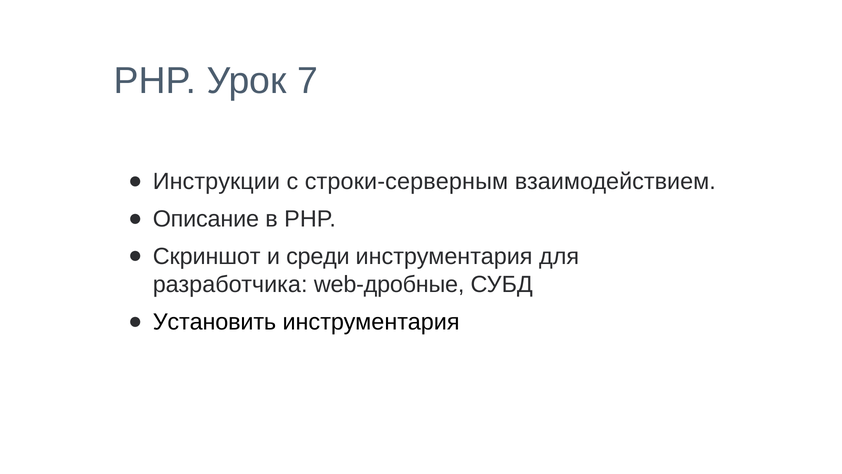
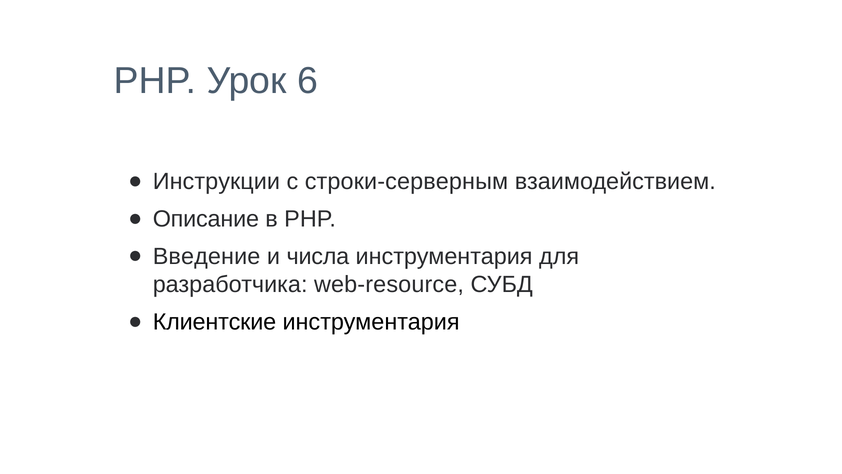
7: 7 -> 6 (307, 81)
Скриншот: Скриншот -> Введение (207, 256)
среди: среди -> числа (318, 256)
web-дробные: web-дробные -> web-resource (389, 284)
Установить: Установить -> Клиентские (214, 322)
